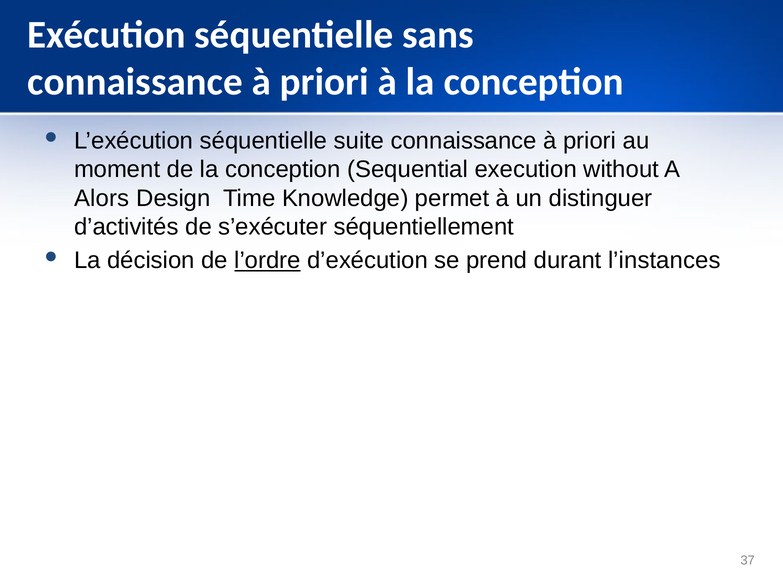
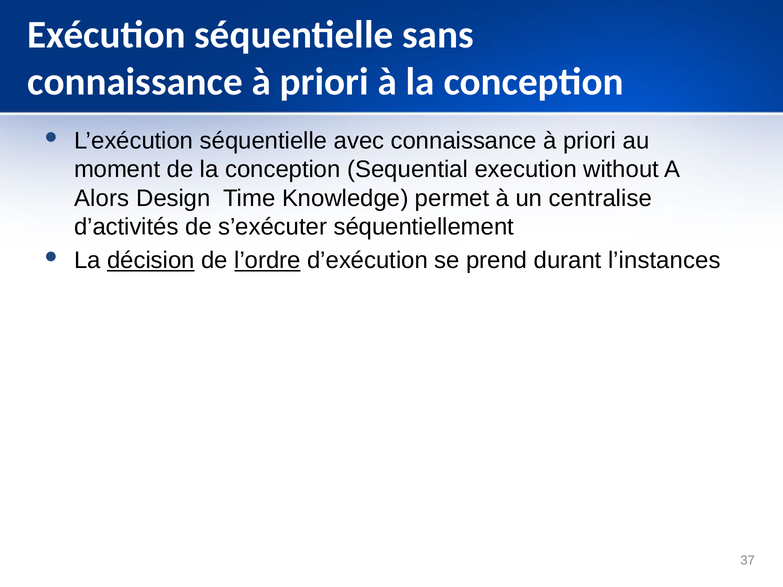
suite: suite -> avec (359, 141)
distinguer: distinguer -> centralise (601, 198)
décision underline: none -> present (151, 260)
